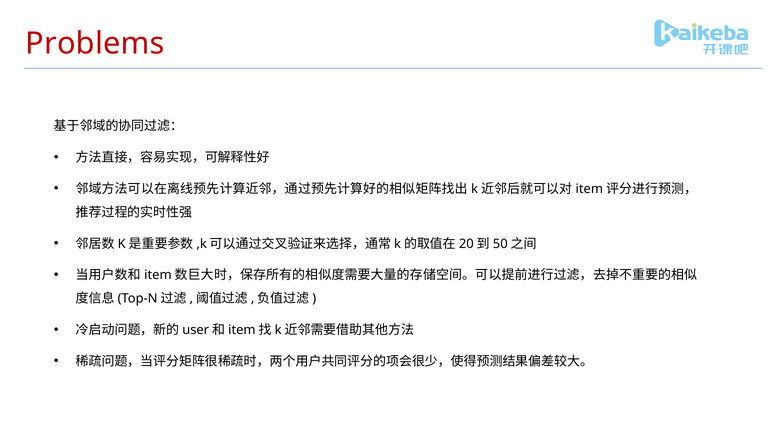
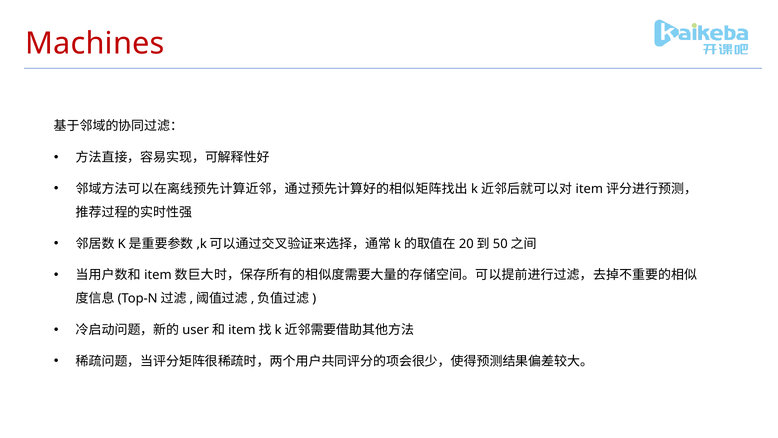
Problems: Problems -> Machines (95, 44)
